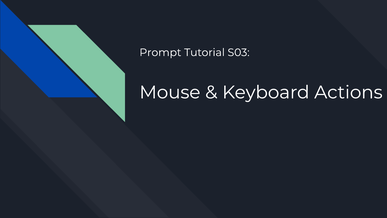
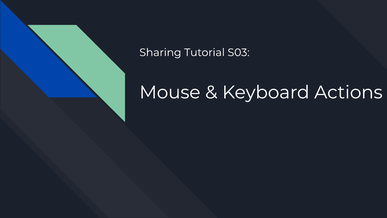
Prompt: Prompt -> Sharing (160, 52)
